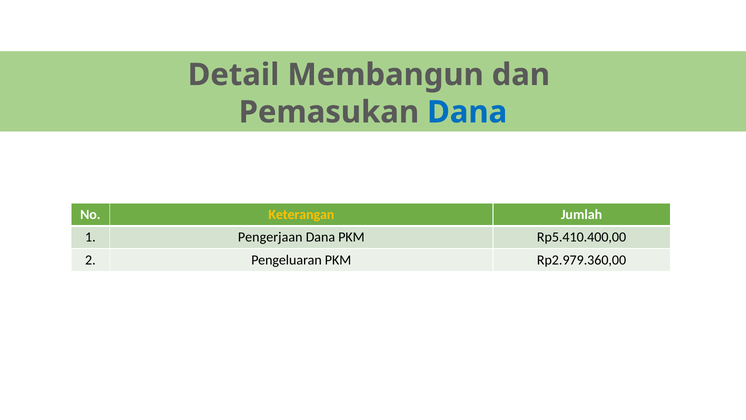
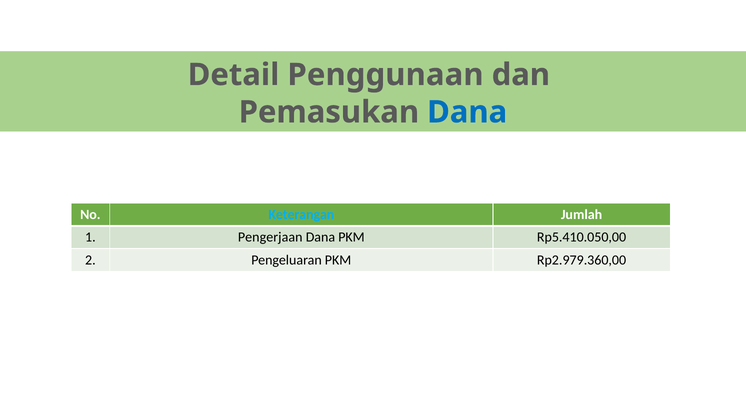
Membangun: Membangun -> Penggunaan (385, 75)
Keterangan colour: yellow -> light blue (301, 214)
Rp5.410.400,00: Rp5.410.400,00 -> Rp5.410.050,00 (582, 237)
